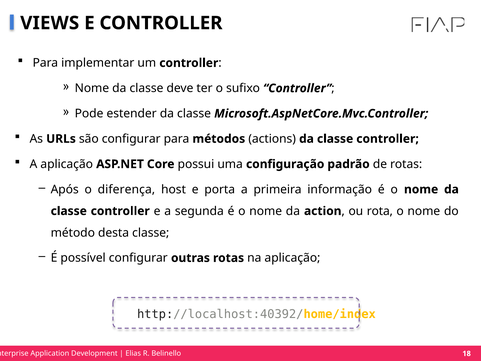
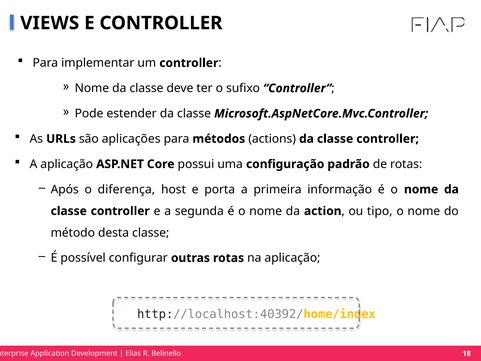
são configurar: configurar -> aplicações (131, 139)
rota: rota -> tipo (380, 211)
